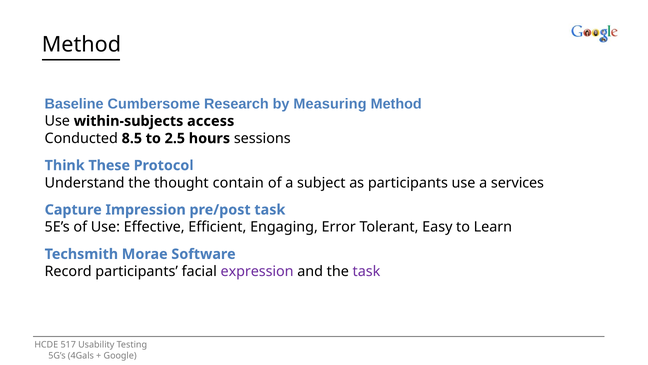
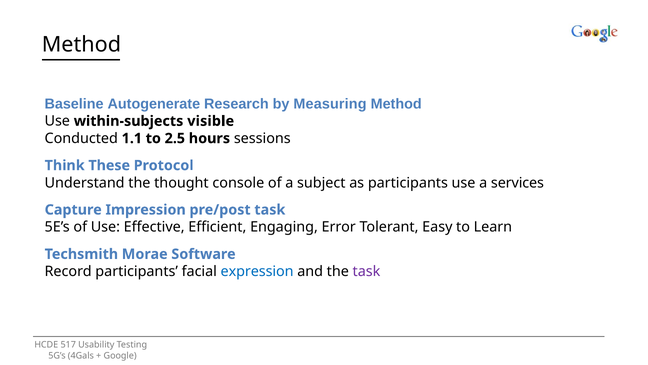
Cumbersome: Cumbersome -> Autogenerate (154, 104)
access: access -> visible (211, 121)
8.5: 8.5 -> 1.1 (132, 138)
contain: contain -> console (238, 183)
expression colour: purple -> blue (257, 271)
